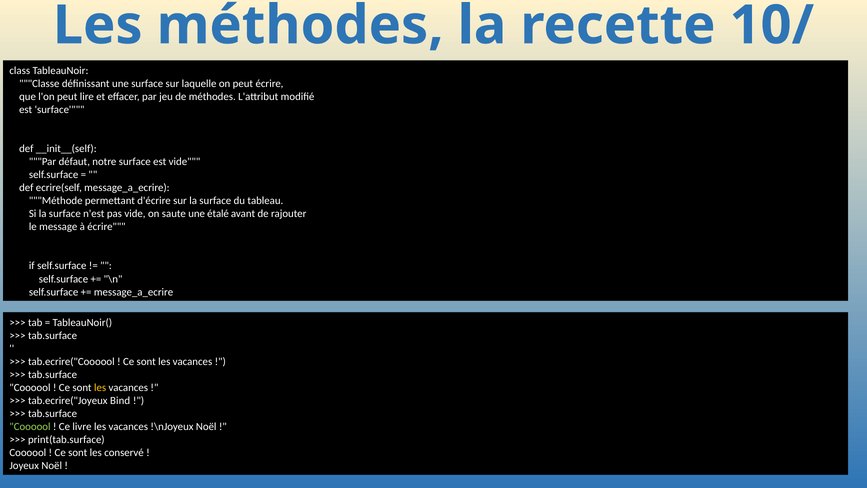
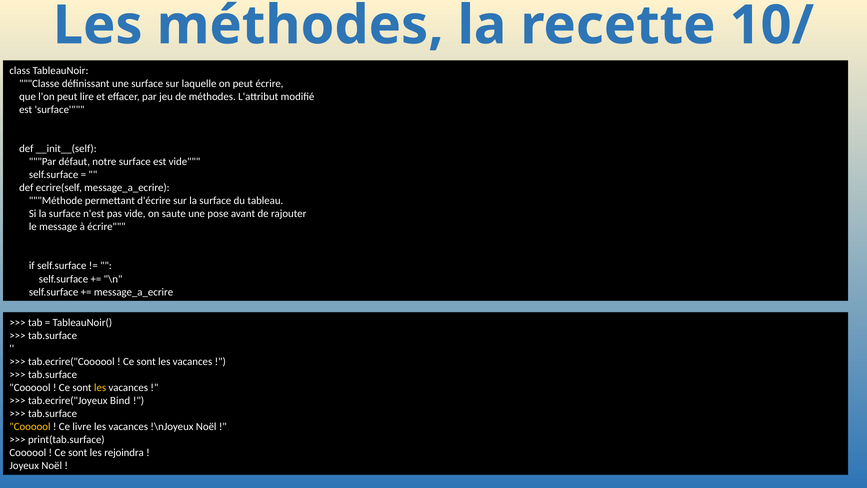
étalé: étalé -> pose (218, 214)
Coooool colour: light green -> yellow (30, 427)
conservé: conservé -> rejoindra (124, 453)
